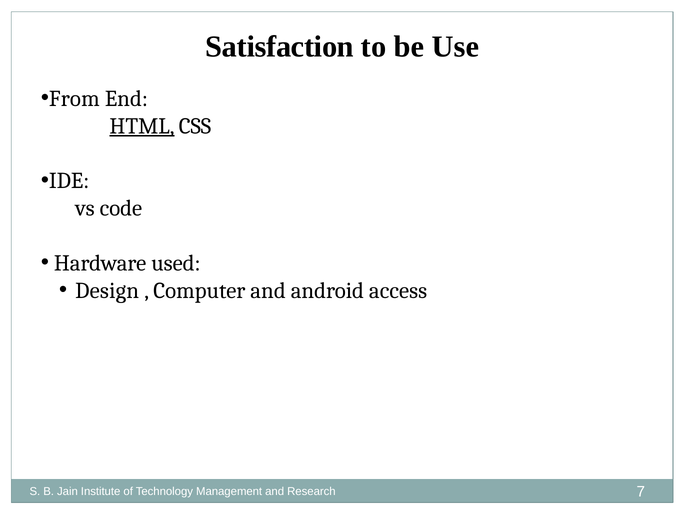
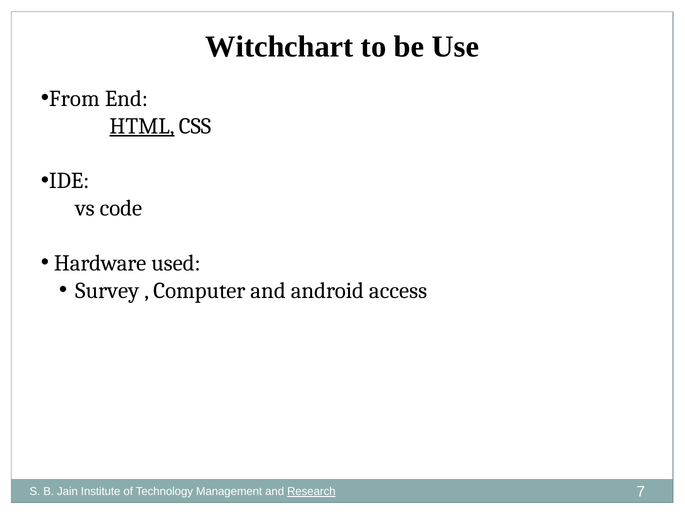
Satisfaction: Satisfaction -> Witchchart (279, 47)
Design: Design -> Survey (107, 290)
Research underline: none -> present (311, 491)
